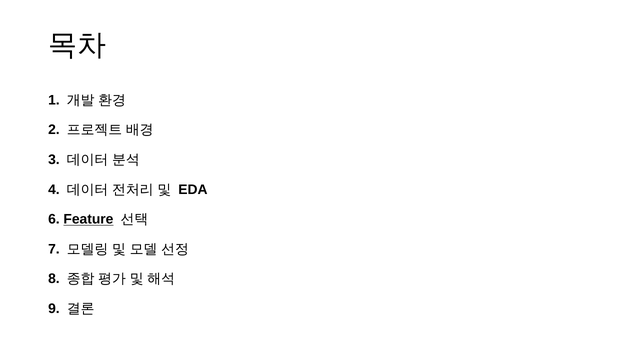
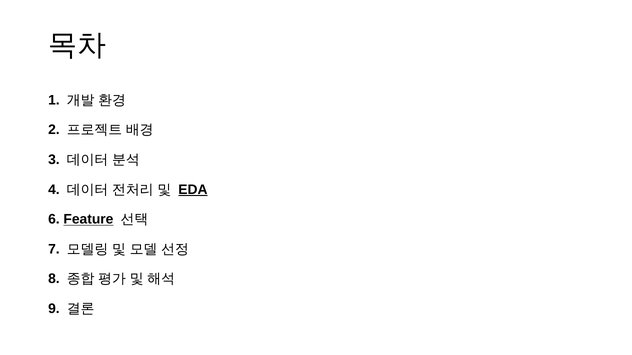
EDA underline: none -> present (193, 190)
